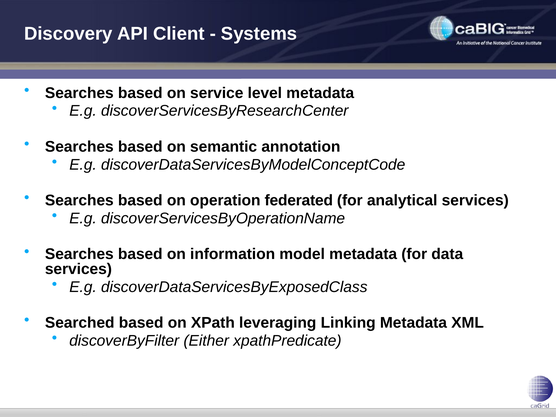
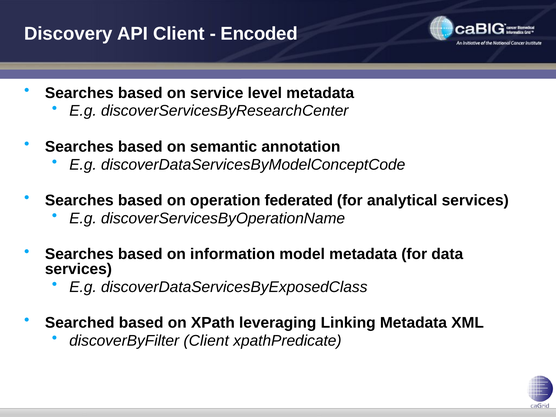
Systems: Systems -> Encoded (259, 34)
discoverByFilter Either: Either -> Client (206, 341)
